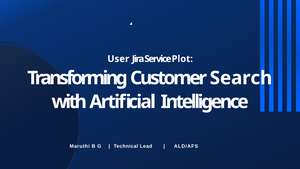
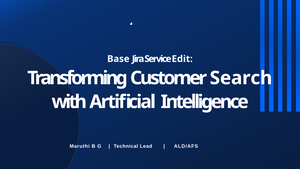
User: User -> Base (118, 59)
Plot: Plot -> Edit (182, 59)
